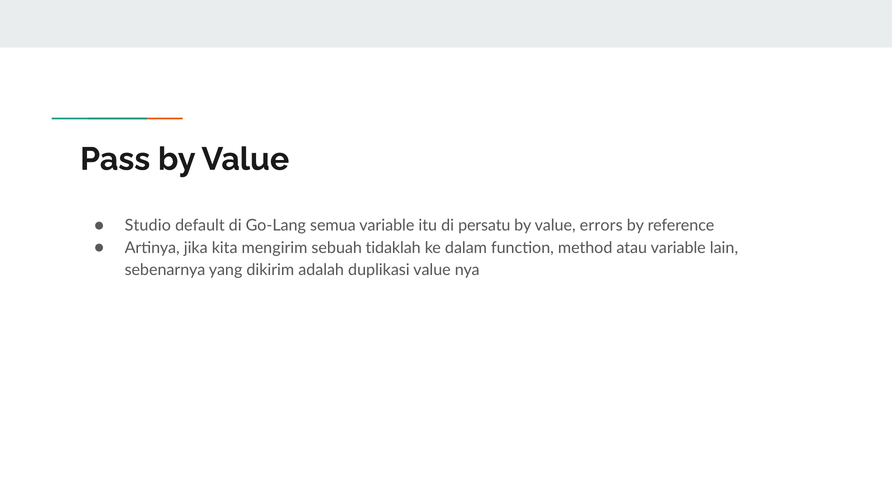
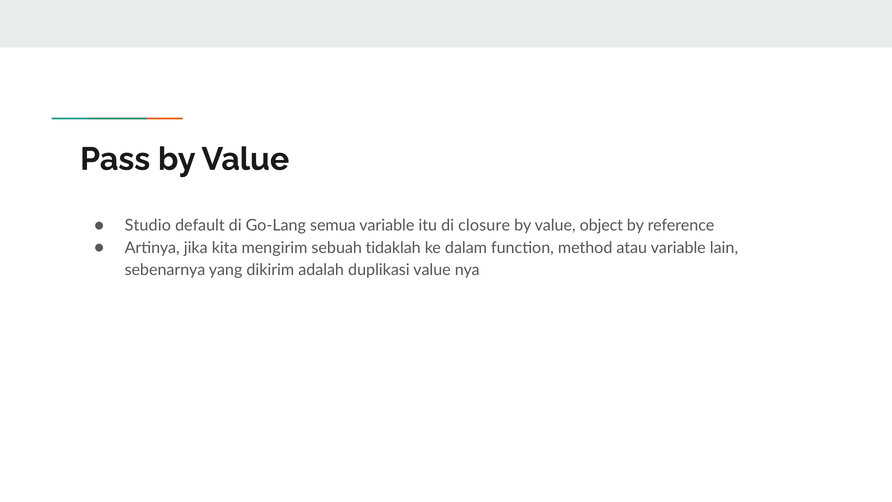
persatu: persatu -> closure (484, 225)
errors: errors -> object (601, 225)
